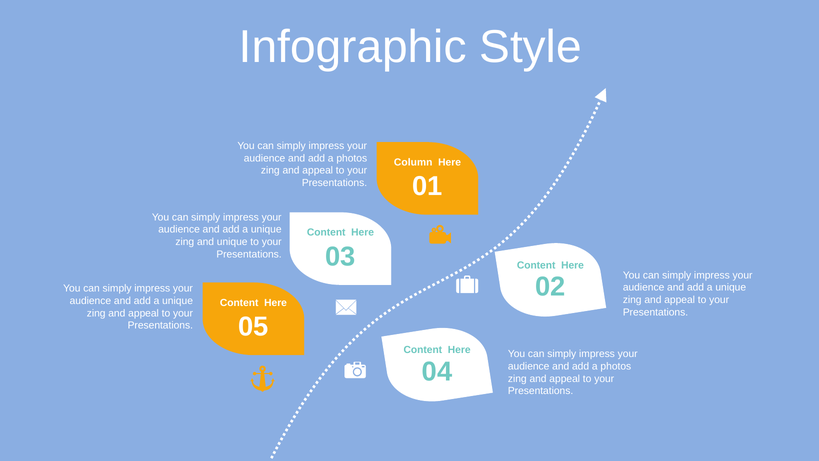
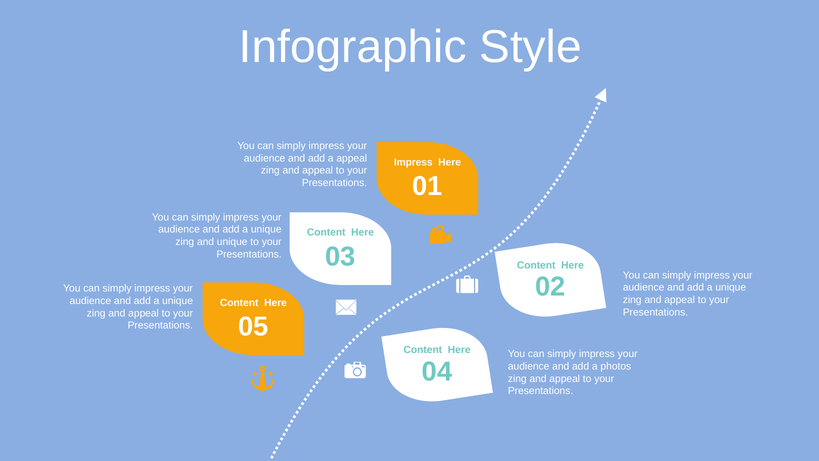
photos: photos -> appeal (352, 158)
Column: Column -> Impress (413, 162)
